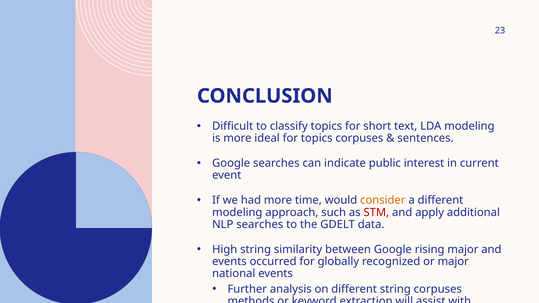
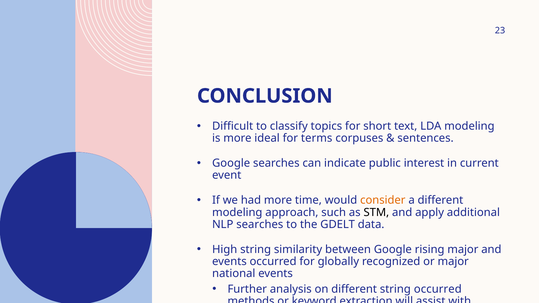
for topics: topics -> terms (317, 138)
STM colour: red -> black (376, 212)
string corpuses: corpuses -> occurred (438, 289)
